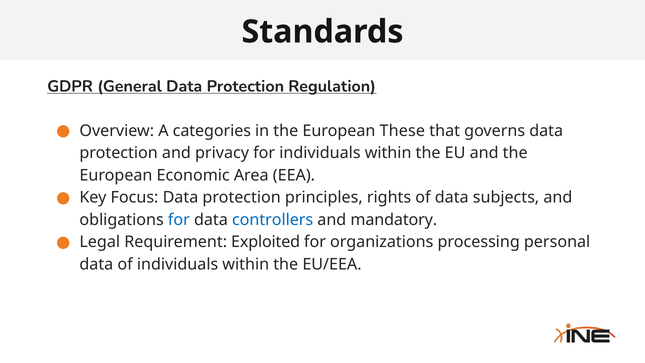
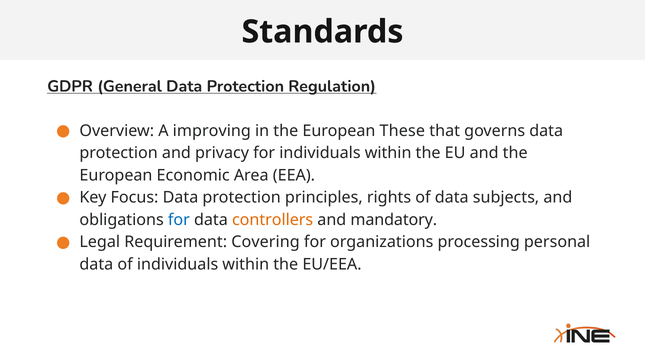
categories: categories -> improving (212, 131)
controllers colour: blue -> orange (273, 220)
Exploited: Exploited -> Covering (265, 242)
